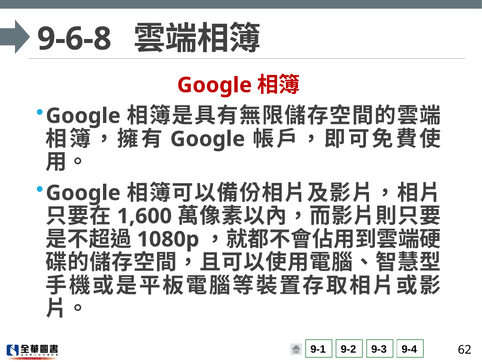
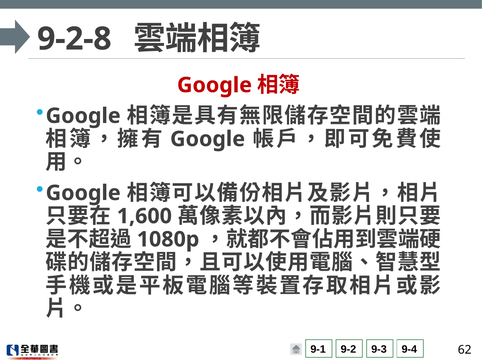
9-6-8: 9-6-8 -> 9-2-8 (74, 39)
